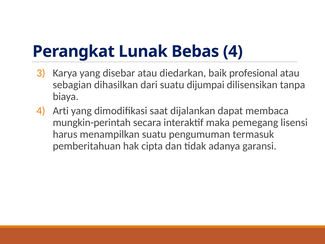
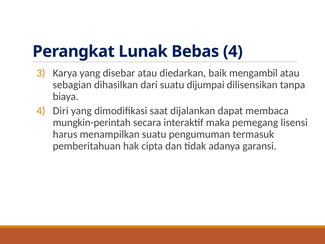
profesional: profesional -> mengambil (253, 73)
Arti: Arti -> Diri (61, 111)
